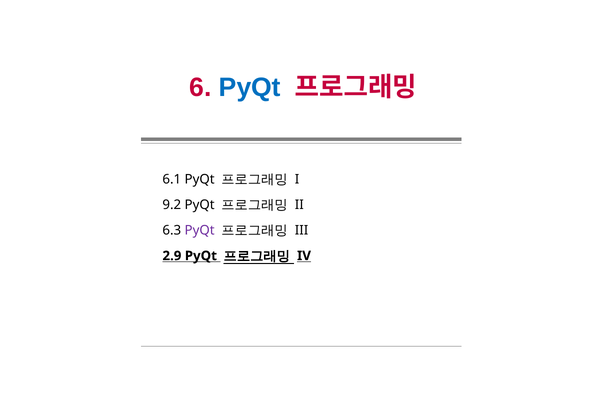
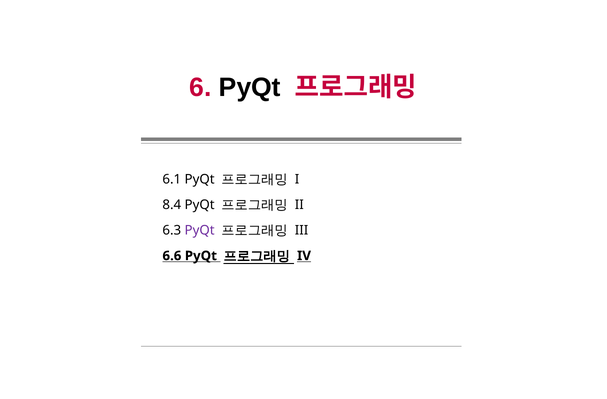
PyQt colour: blue -> black (250, 87)
9.2: 9.2 -> 8.4 (172, 205)
2.9: 2.9 -> 6.6 (172, 256)
